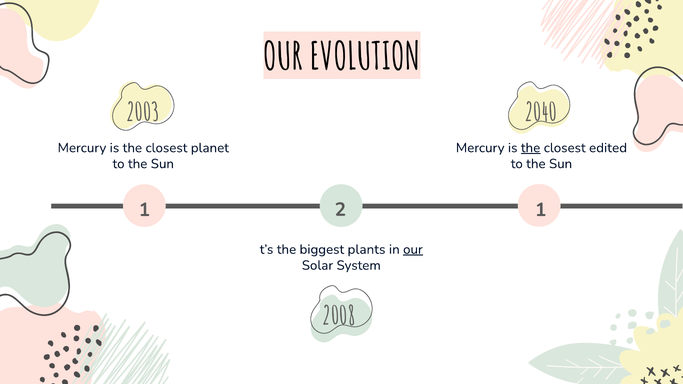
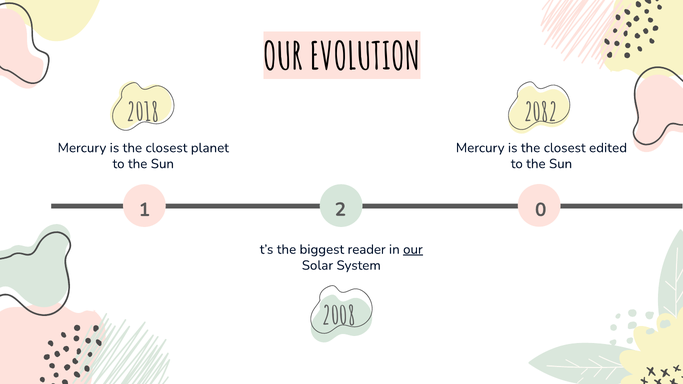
2003: 2003 -> 2018 (143, 113)
2040: 2040 -> 2082 (541, 113)
the underline: present -> none (531, 148)
2 1: 1 -> 0 (541, 210)
plants: plants -> reader (367, 250)
